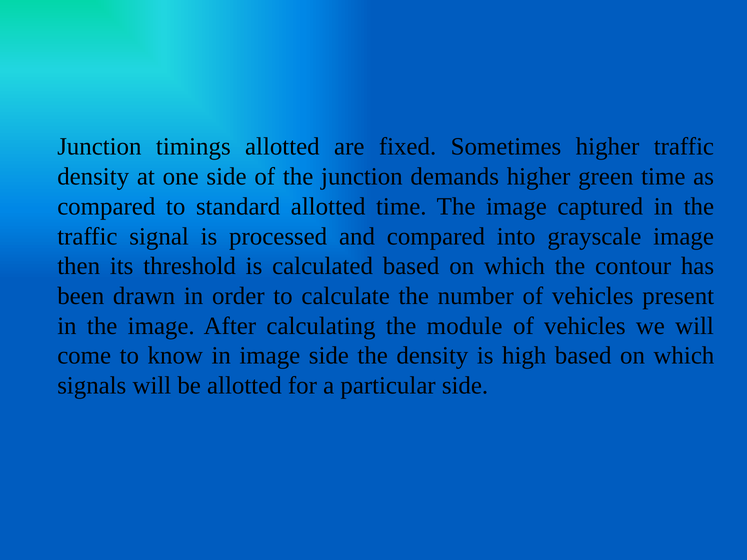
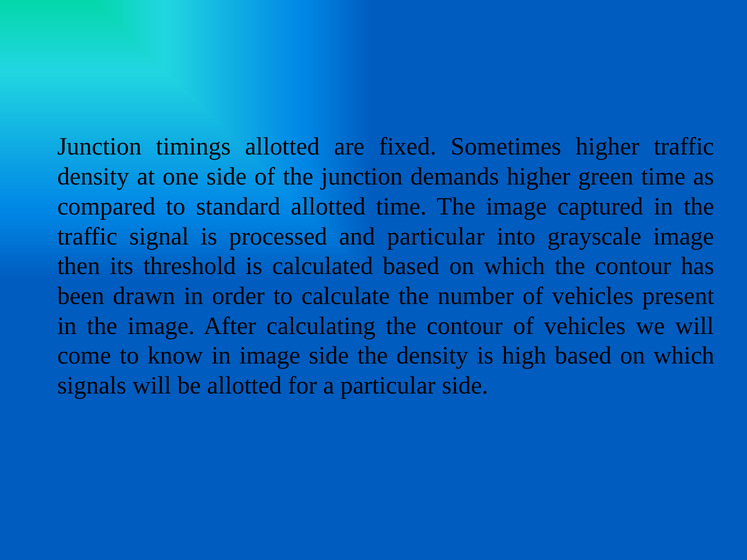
and compared: compared -> particular (436, 236)
calculating the module: module -> contour (465, 326)
